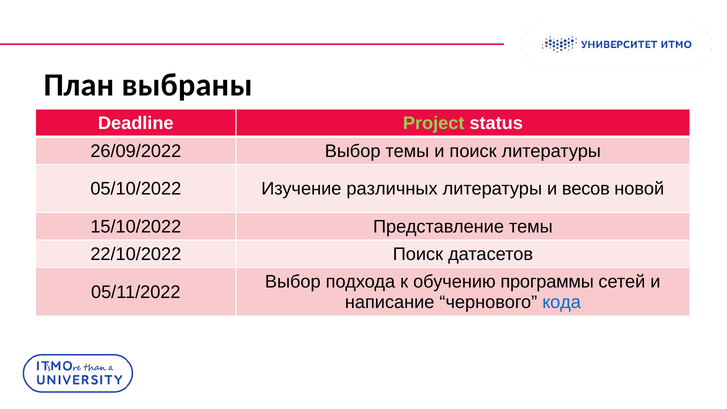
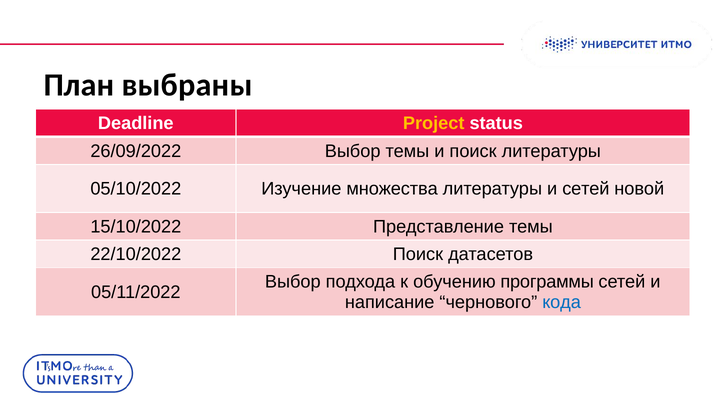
Project colour: light green -> yellow (434, 123)
различных: различных -> множества (392, 189)
и весов: весов -> сетей (586, 189)
